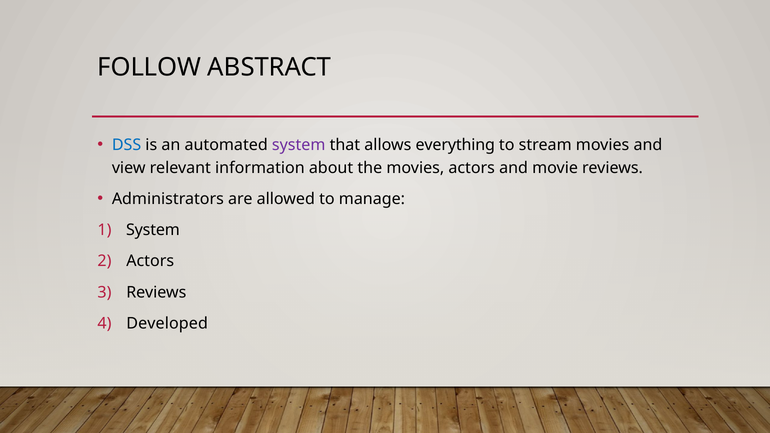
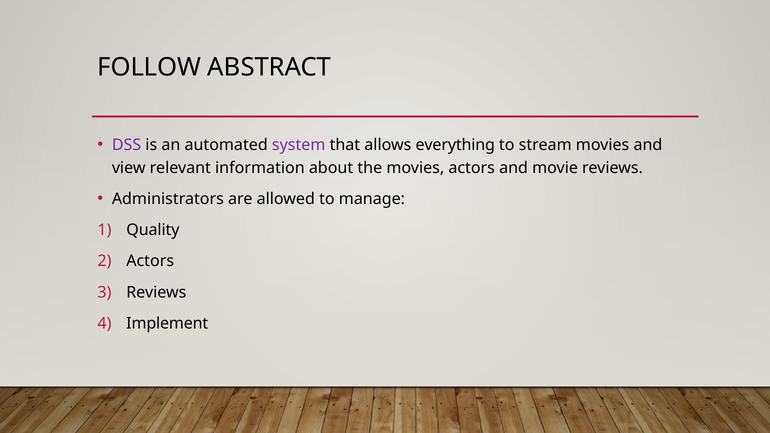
DSS colour: blue -> purple (127, 145)
System: System -> Quality (153, 230)
Developed: Developed -> Implement (167, 324)
